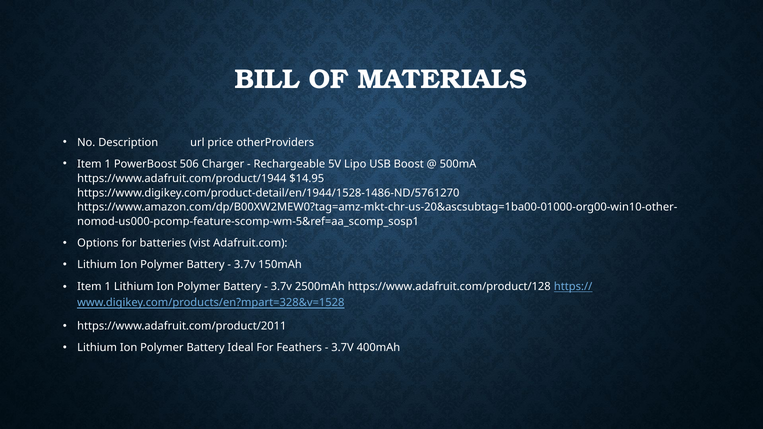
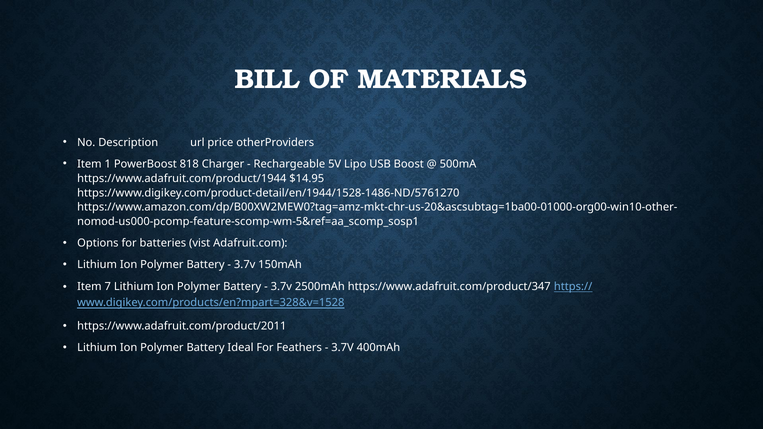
506: 506 -> 818 (189, 164)
1: 1 -> 7 (108, 287)
https://www.adafruit.com/product/128: https://www.adafruit.com/product/128 -> https://www.adafruit.com/product/347 (449, 287)
